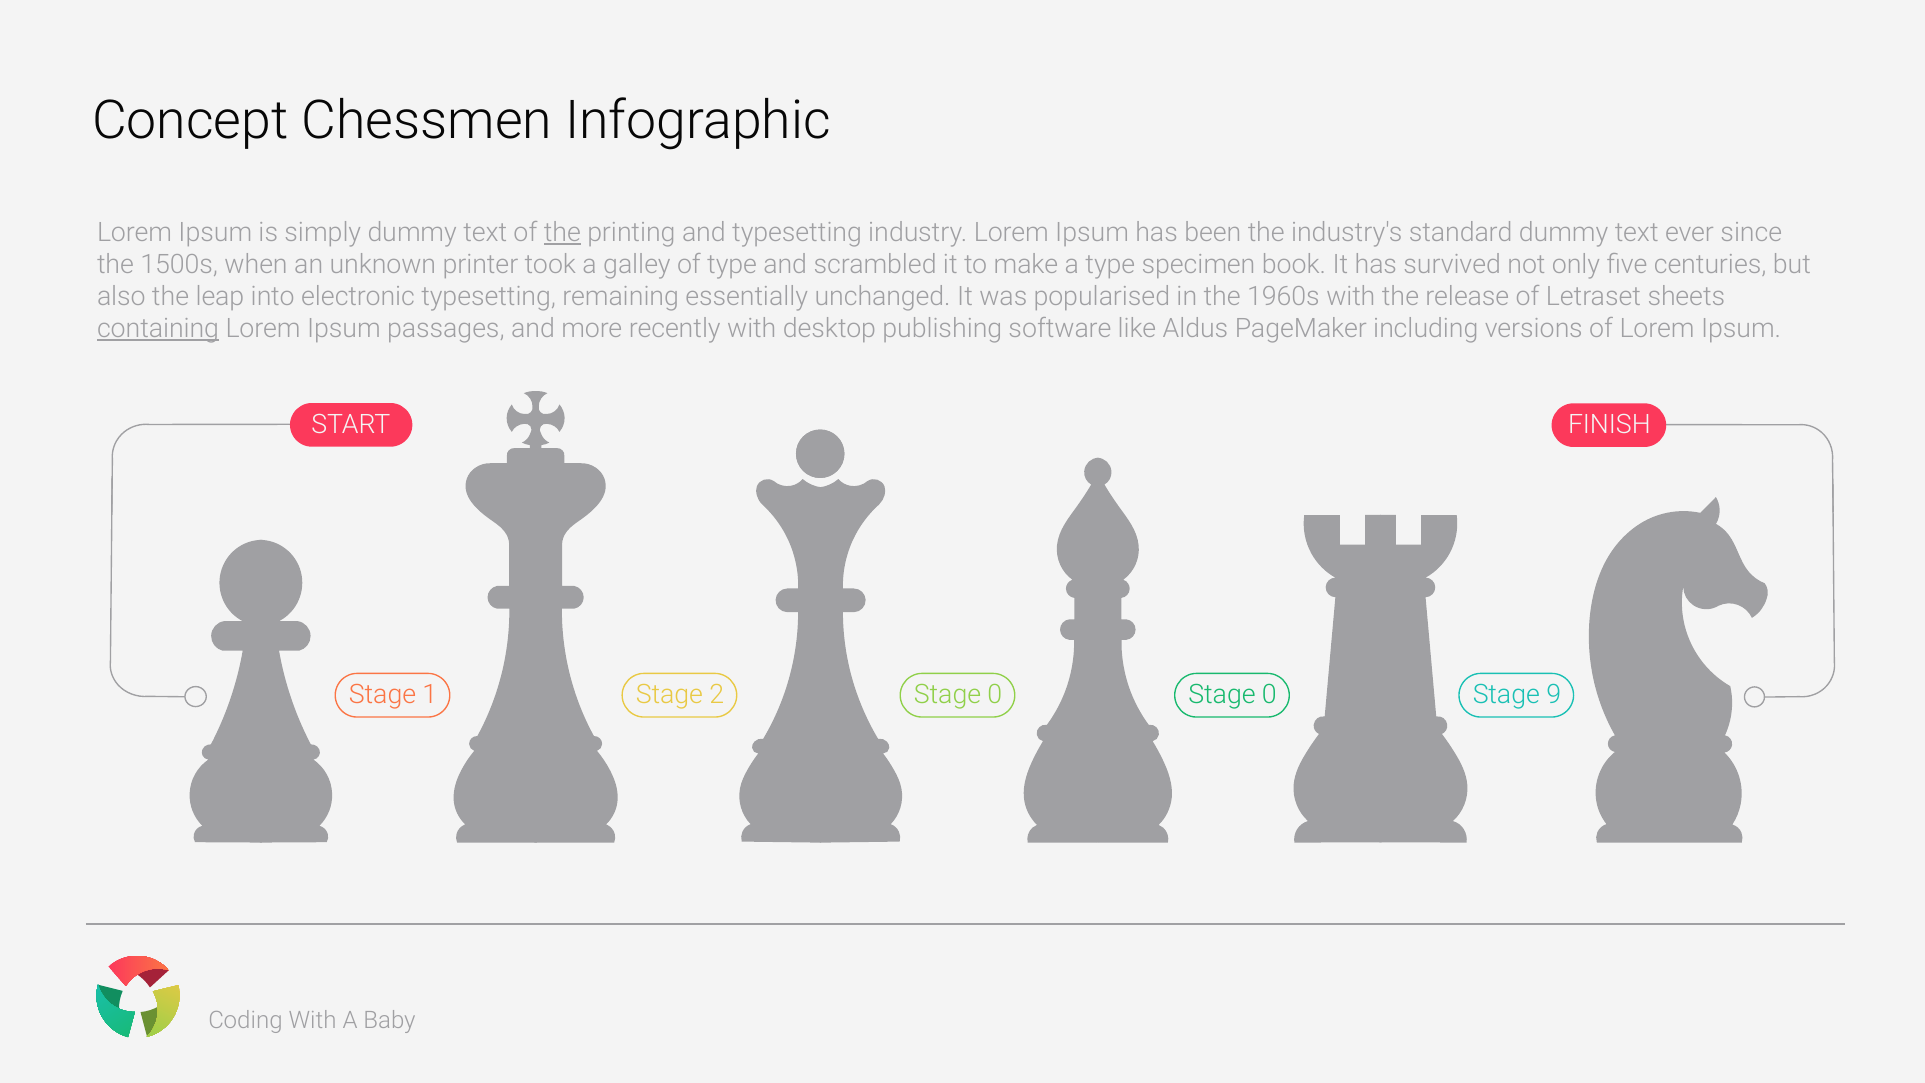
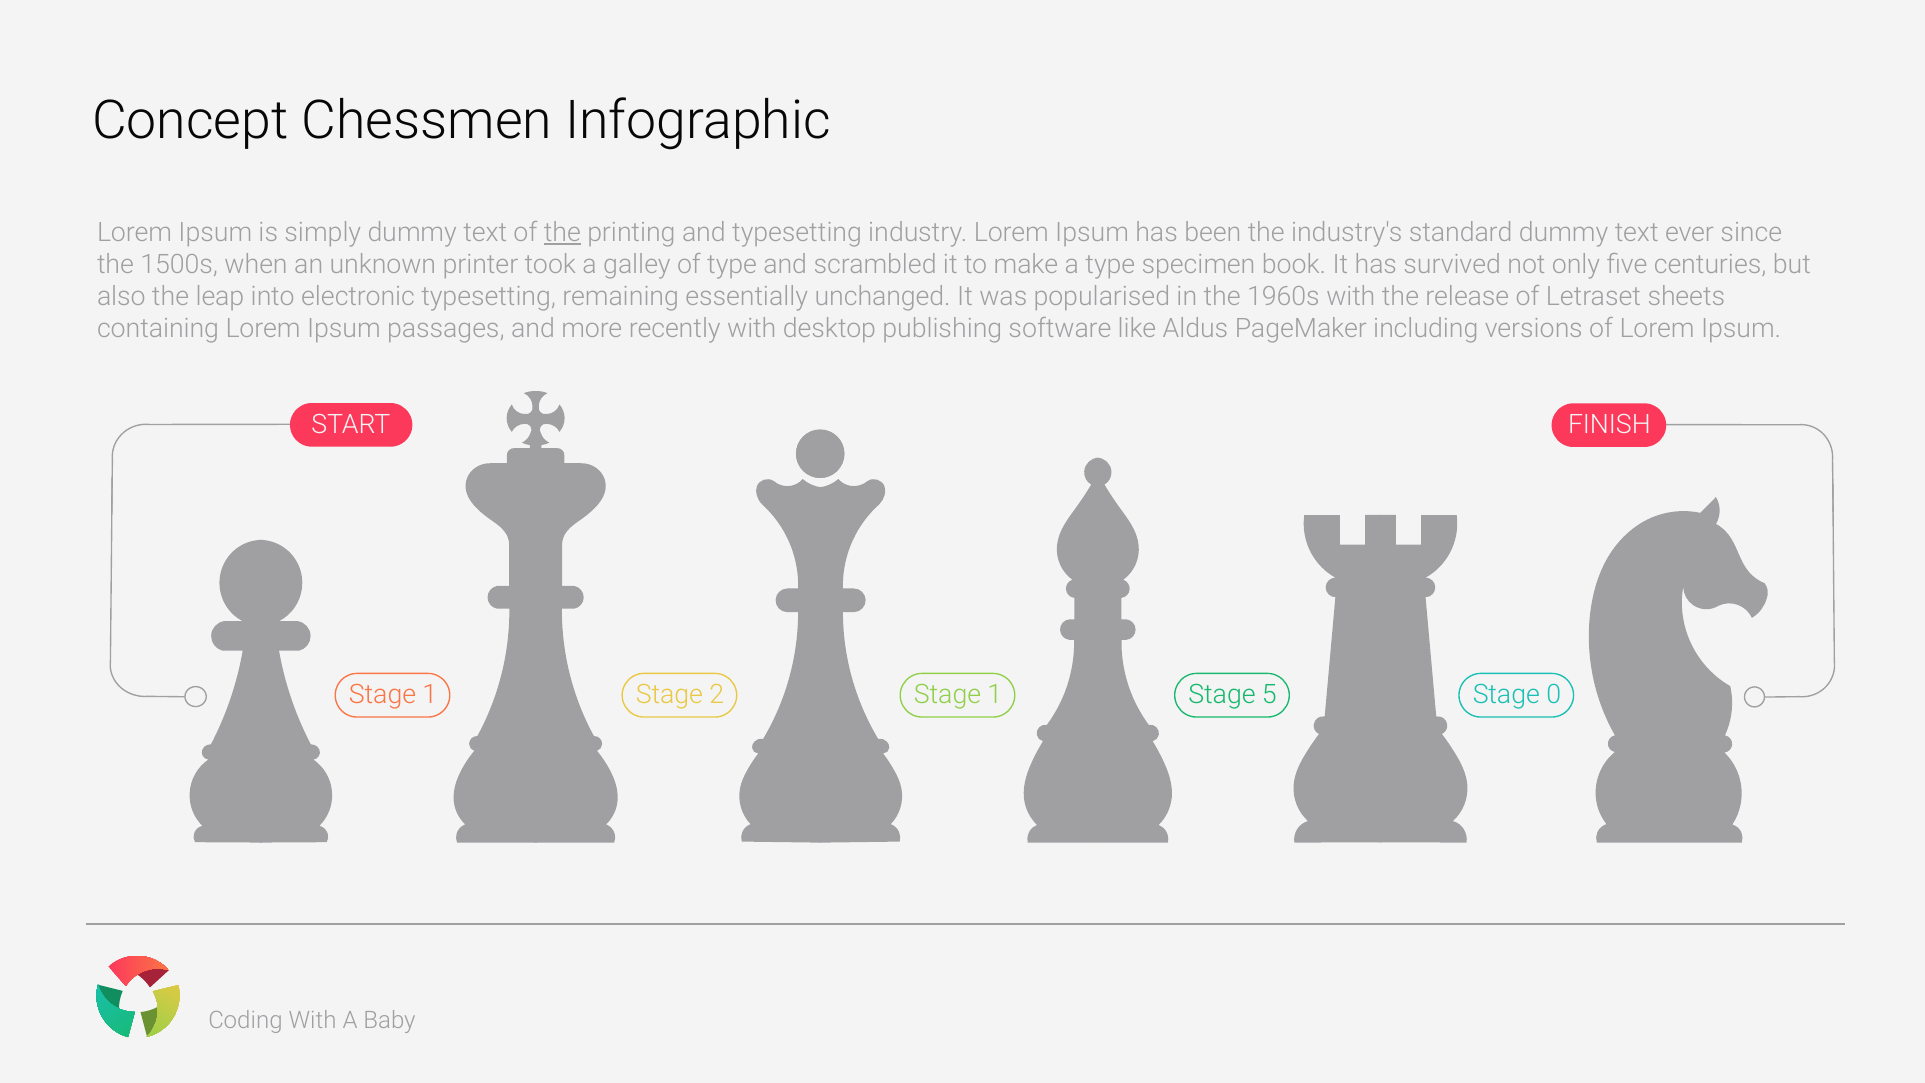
containing underline: present -> none (158, 329)
0: 0 -> 1 (995, 694)
0: 0 -> 5 (1269, 694)
9: 9 -> 0 (1554, 694)
